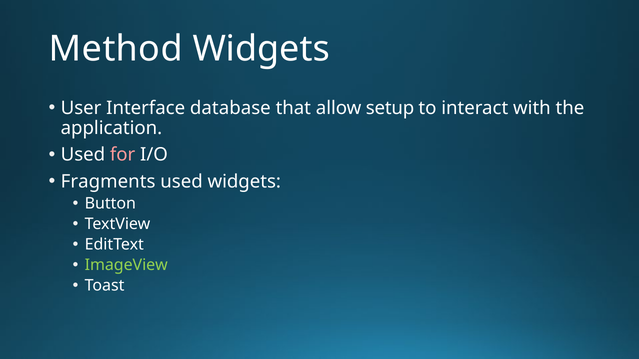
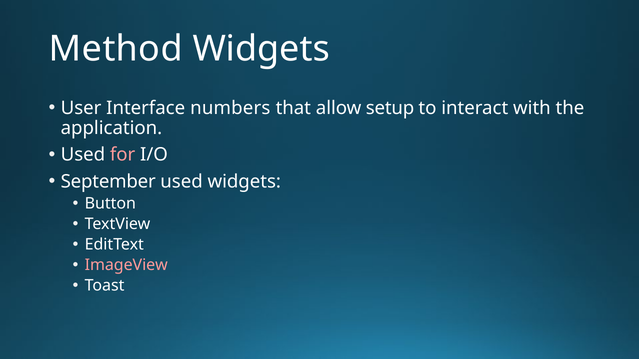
database: database -> numbers (230, 108)
Fragments: Fragments -> September (108, 182)
ImageView colour: light green -> pink (126, 265)
